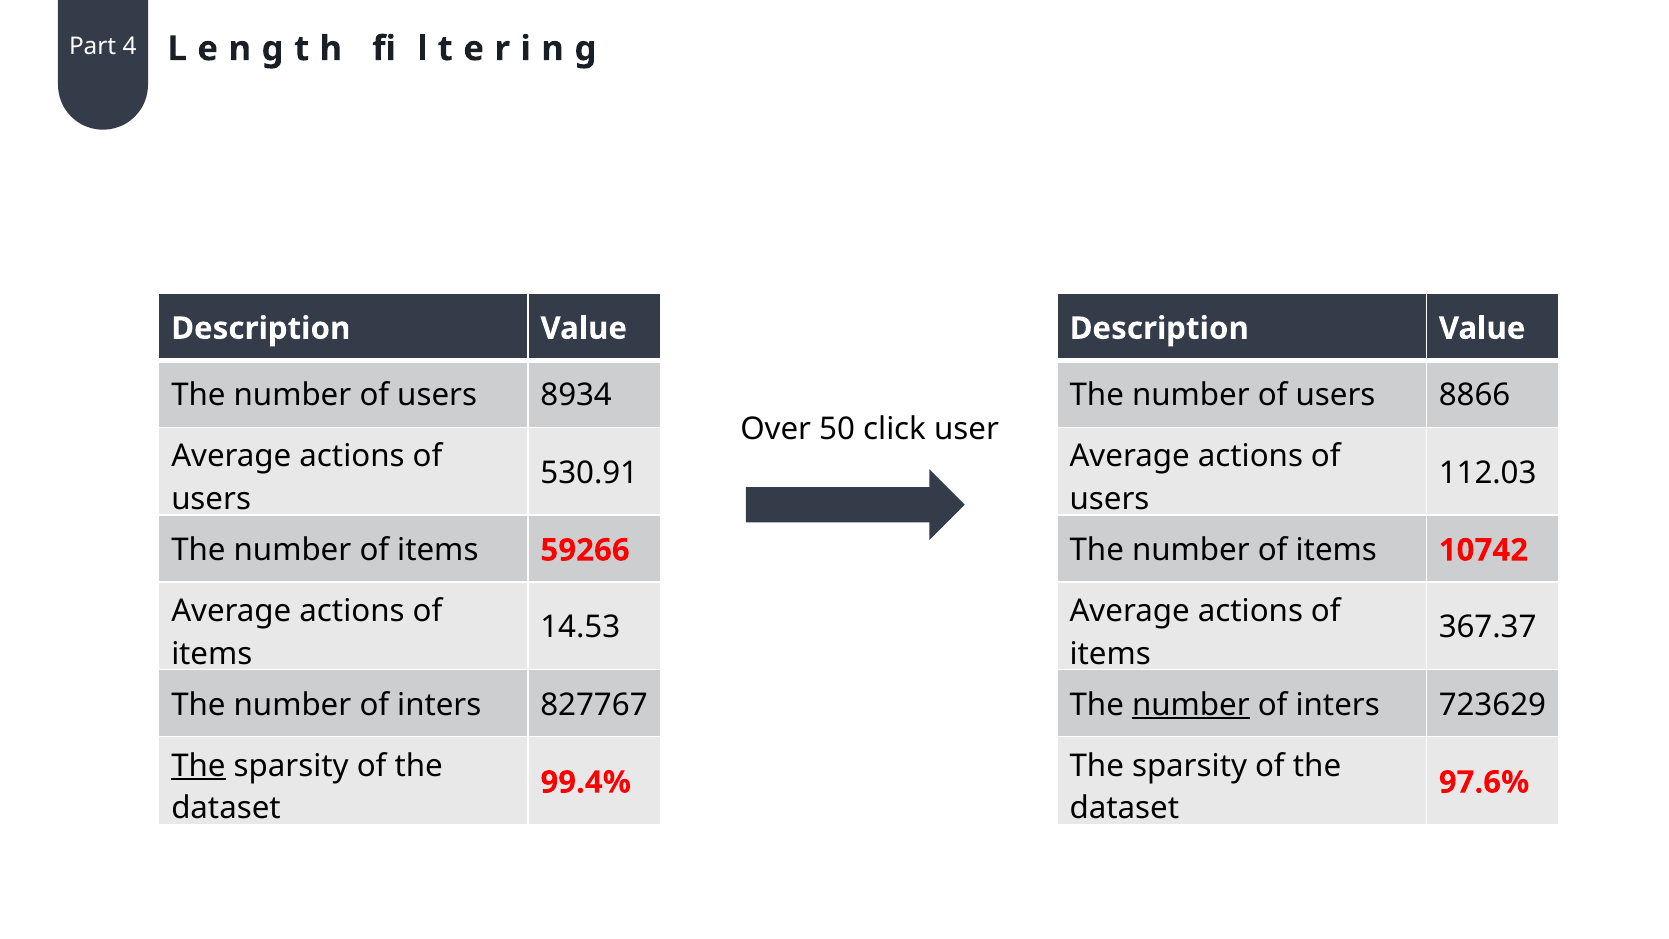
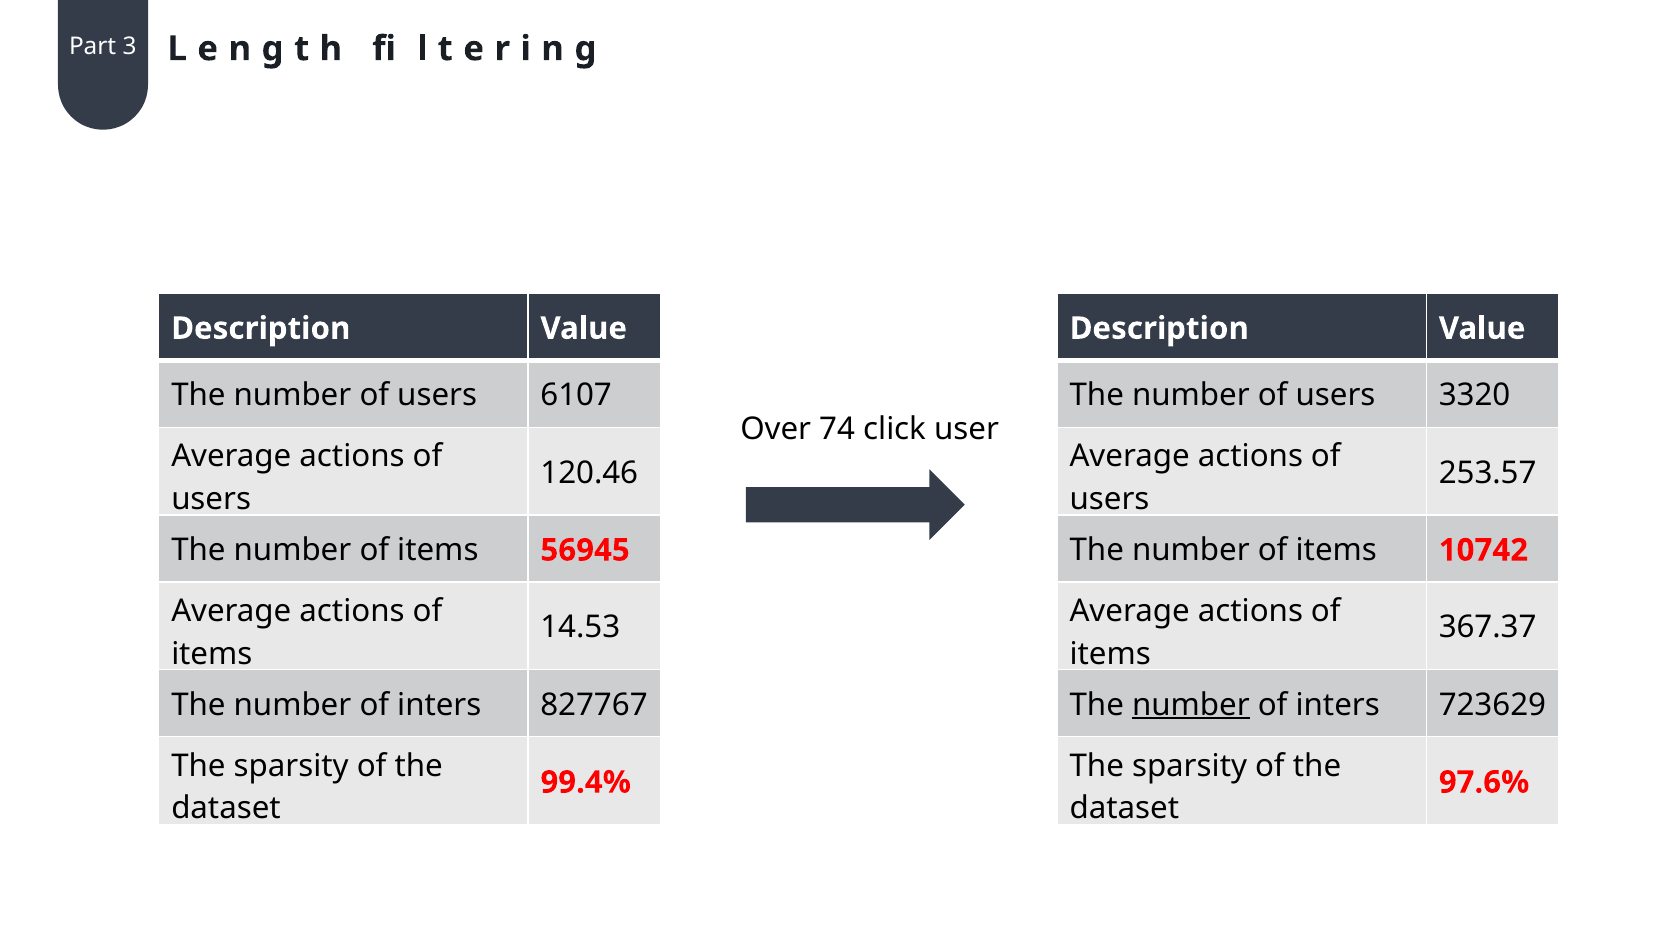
4: 4 -> 3 (130, 46)
8934: 8934 -> 6107 (576, 395)
8866: 8866 -> 3320 (1475, 395)
50: 50 -> 74 (837, 429)
530.91: 530.91 -> 120.46 (589, 473)
112.03: 112.03 -> 253.57 (1488, 473)
59266: 59266 -> 56945 (585, 550)
The underline: present -> none (198, 766)
